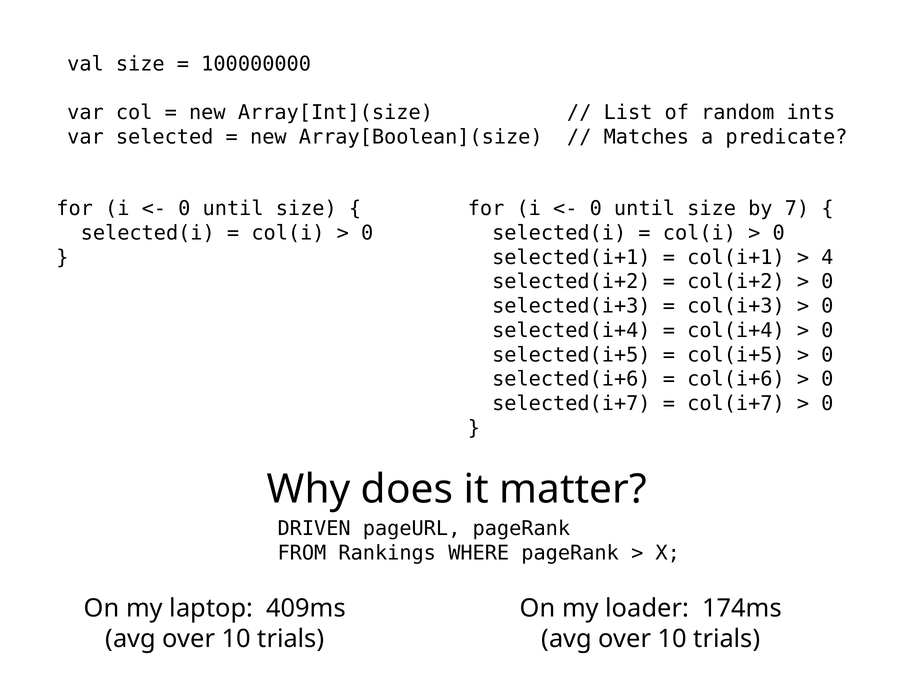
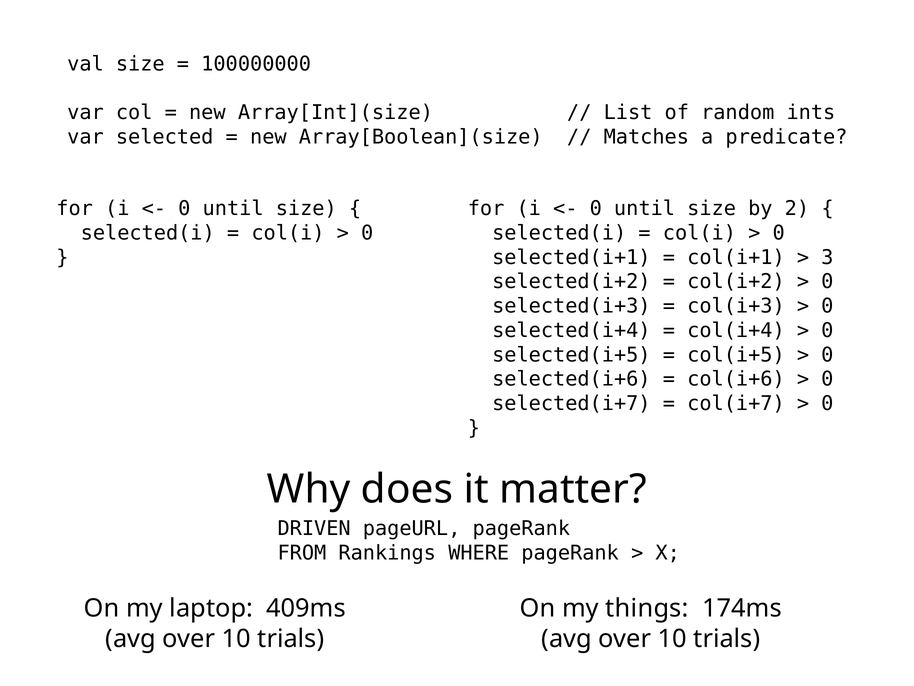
7: 7 -> 2 (797, 208)
4: 4 -> 3 (827, 257)
loader: loader -> things (647, 608)
